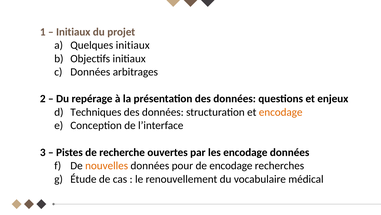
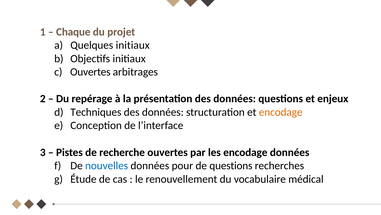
Initiaux: Initiaux -> Chaque (73, 32)
Données: Données -> Ouvertes (90, 72)
nouvelles colour: orange -> blue (107, 165)
de encodage: encodage -> questions (231, 165)
